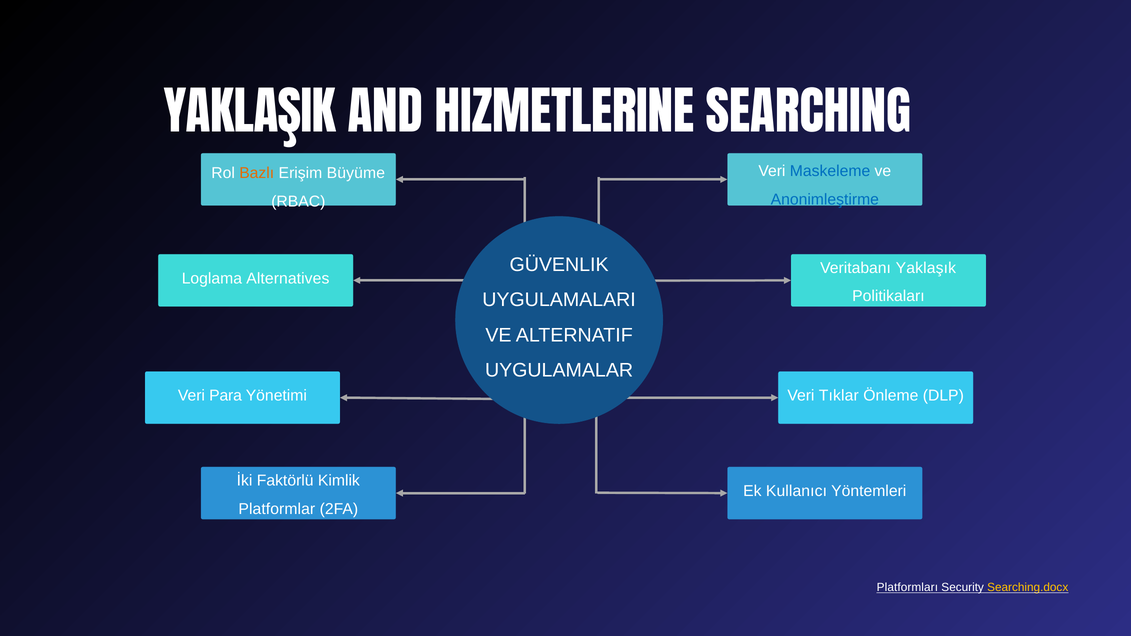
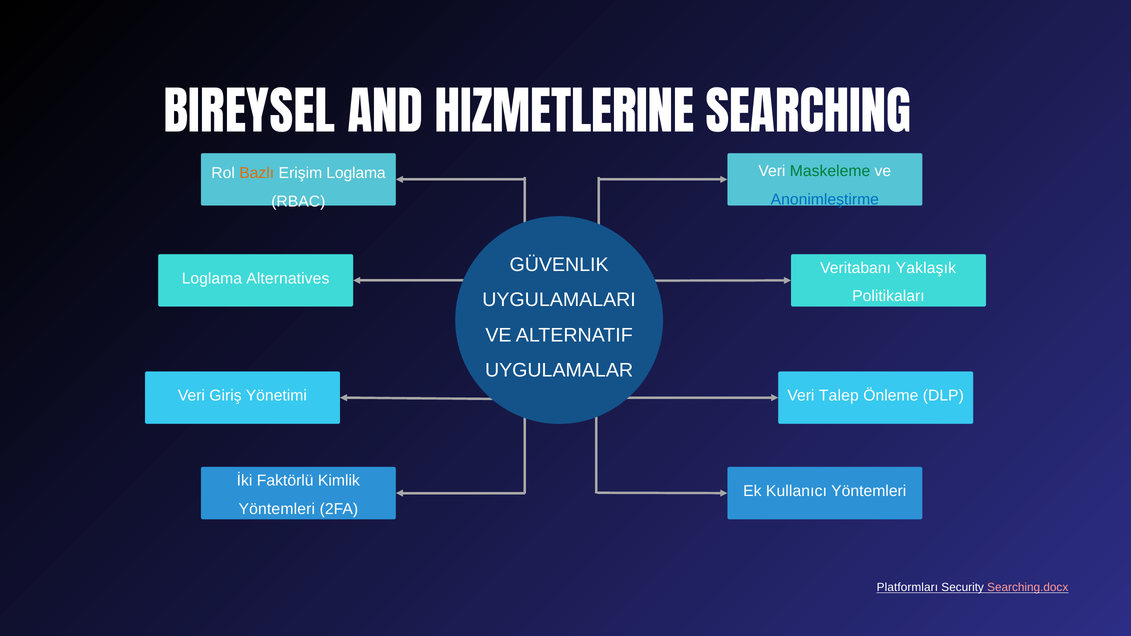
YAKLAŞIK: YAKLAŞIK -> BIREYSEL (249, 115)
Maskeleme colour: blue -> green (830, 171)
Erişim Büyüme: Büyüme -> Loglama (356, 173)
Para: Para -> Giriş (225, 396)
Tıklar: Tıklar -> Talep (839, 396)
Platformlar: Platformlar -> Yöntemleri (277, 509)
Searching.docx colour: yellow -> pink (1028, 588)
